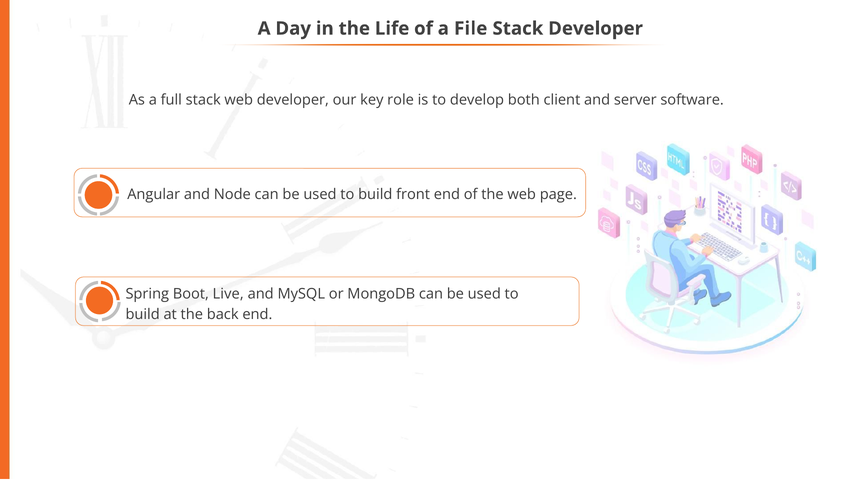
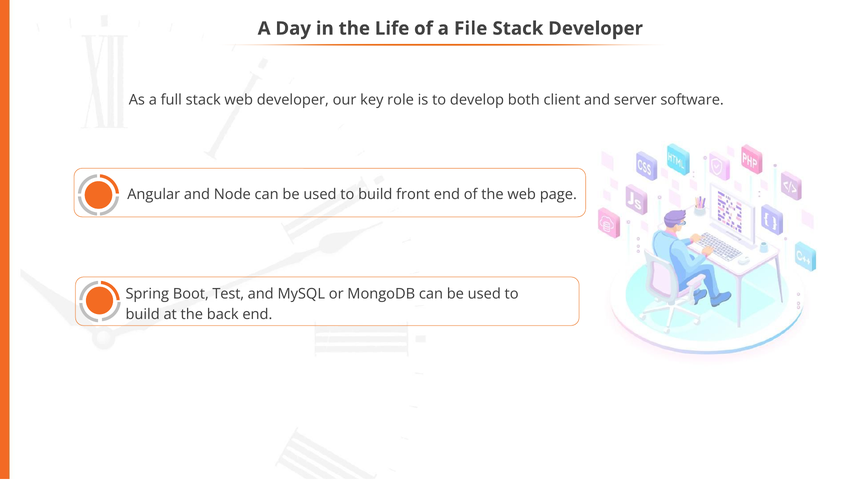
Live: Live -> Test (228, 294)
